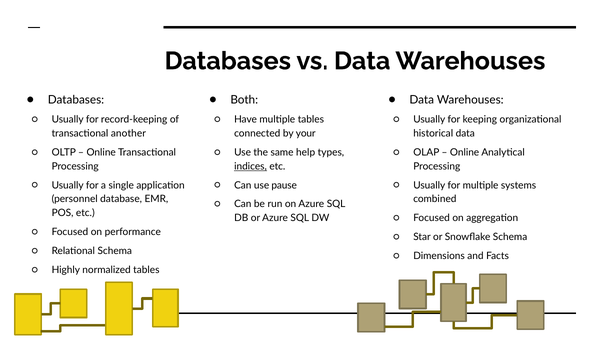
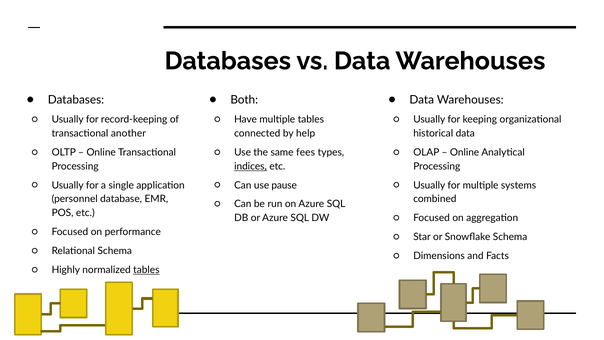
your: your -> help (306, 133)
help: help -> fees (306, 152)
tables underline: none -> present (146, 270)
